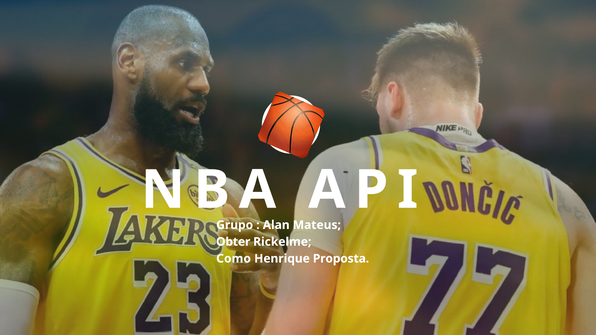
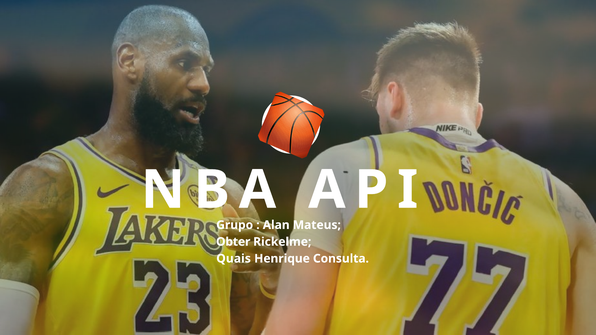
Como: Como -> Quais (234, 259)
Proposta: Proposta -> Consulta (341, 259)
